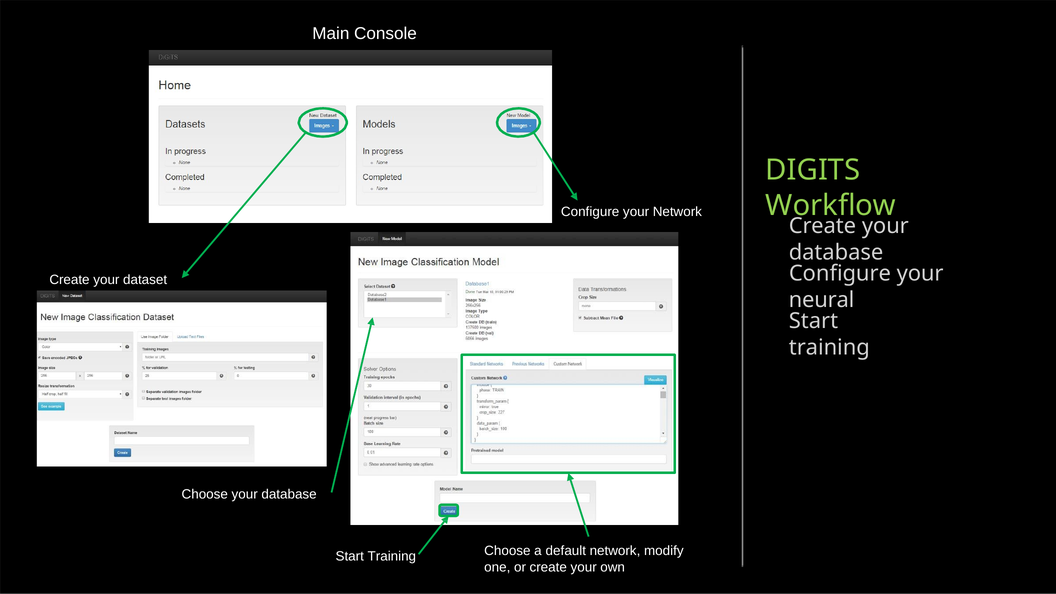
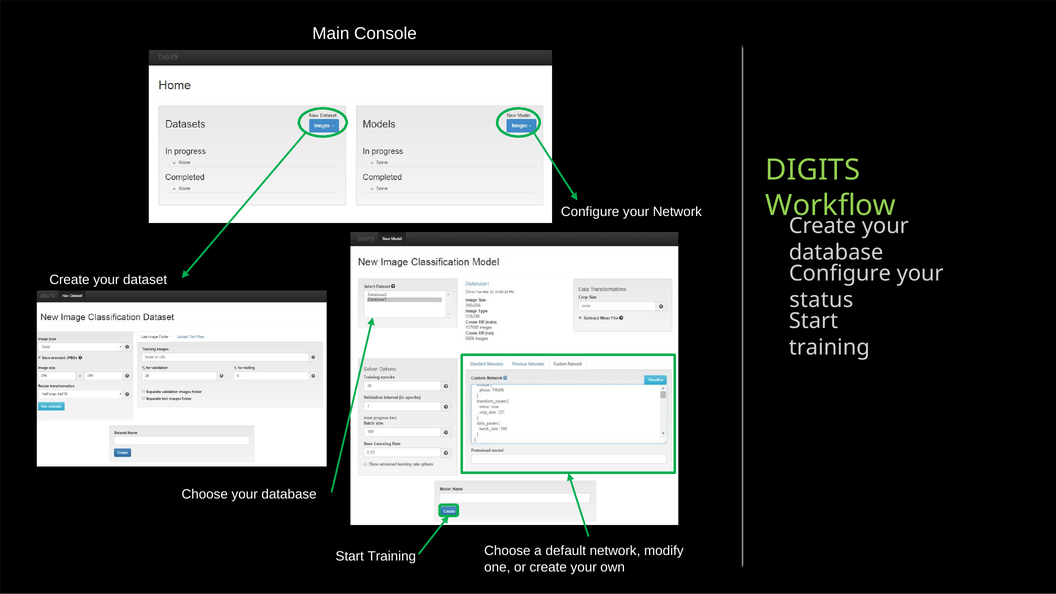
neural: neural -> status (821, 300)
